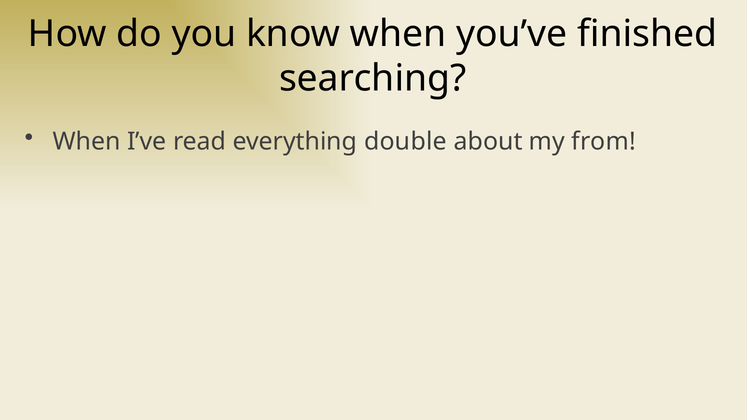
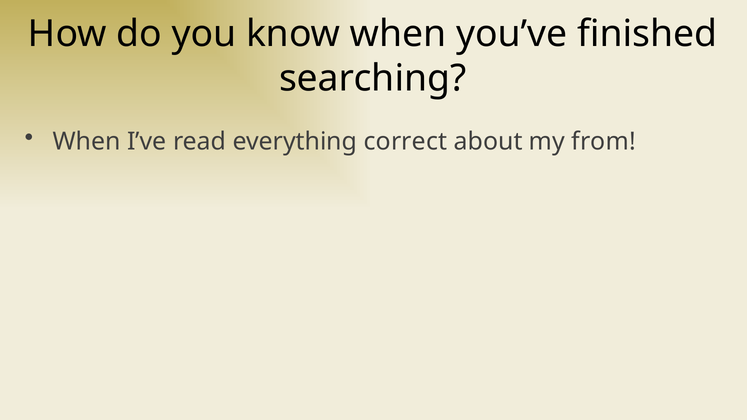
double: double -> correct (405, 142)
